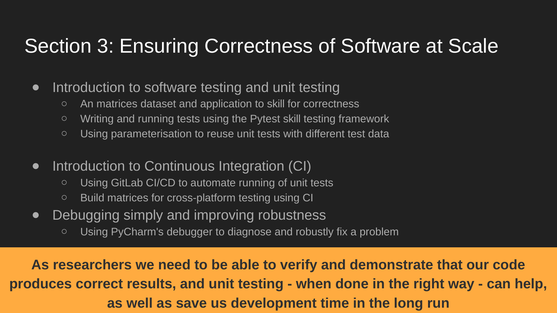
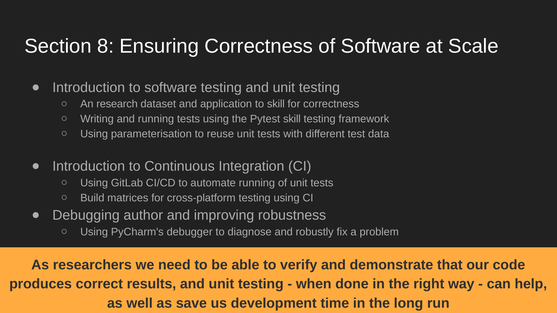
3: 3 -> 8 (106, 46)
An matrices: matrices -> research (117, 104)
simply: simply -> author (143, 216)
